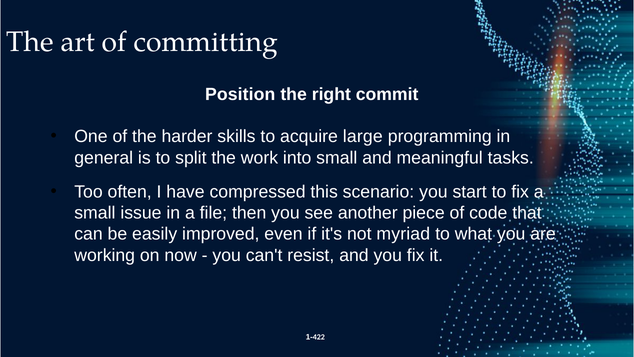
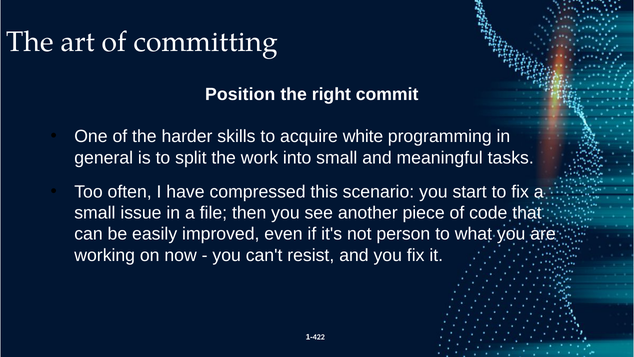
large: large -> white (363, 137)
myriad: myriad -> person (403, 234)
